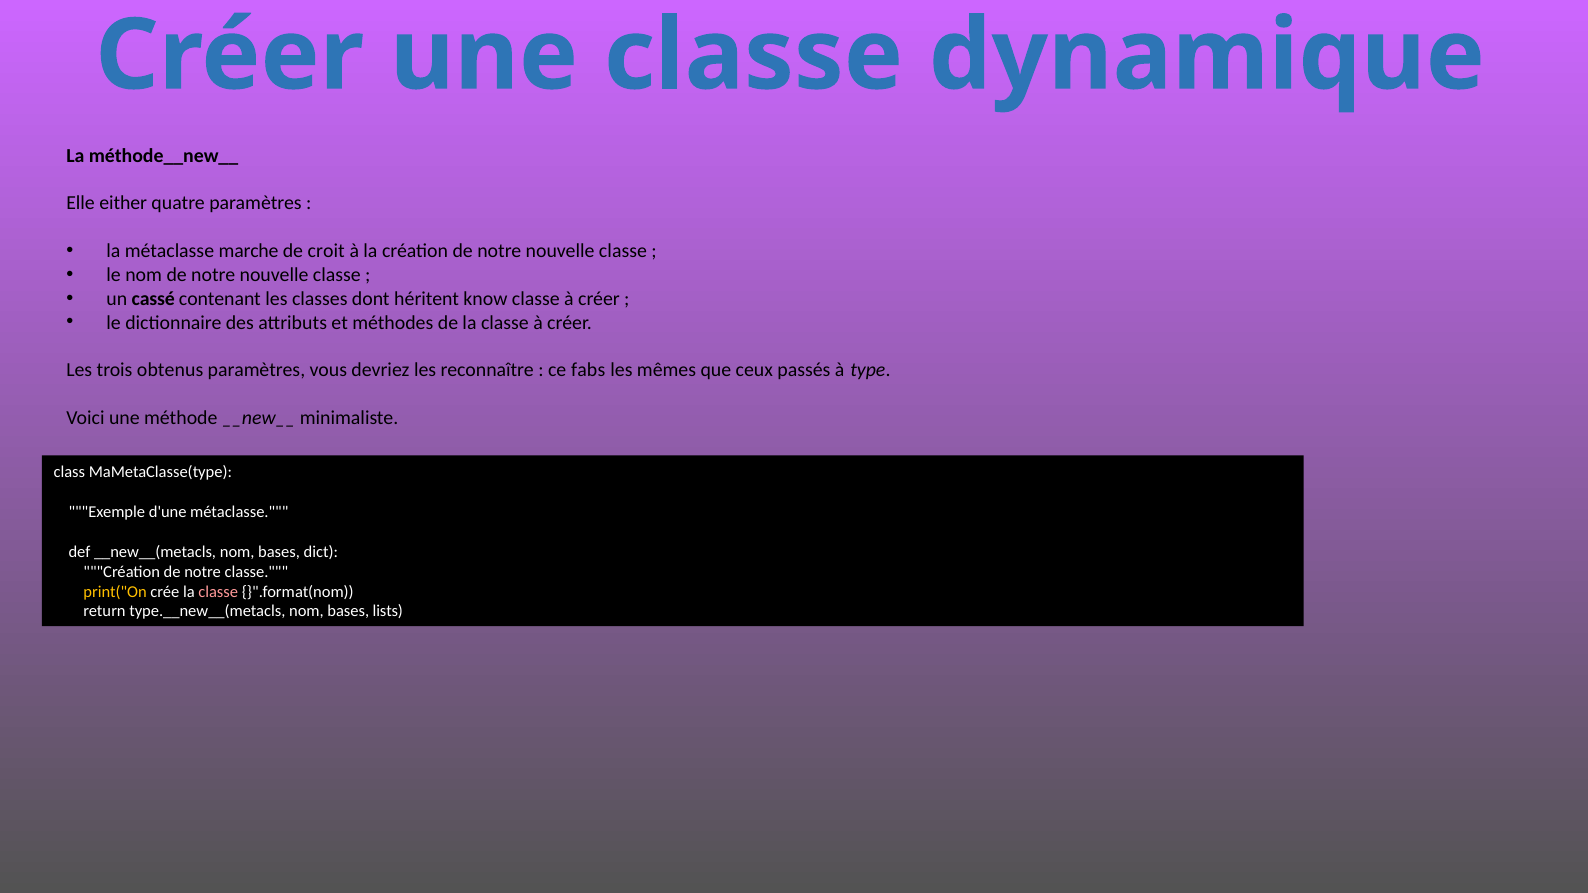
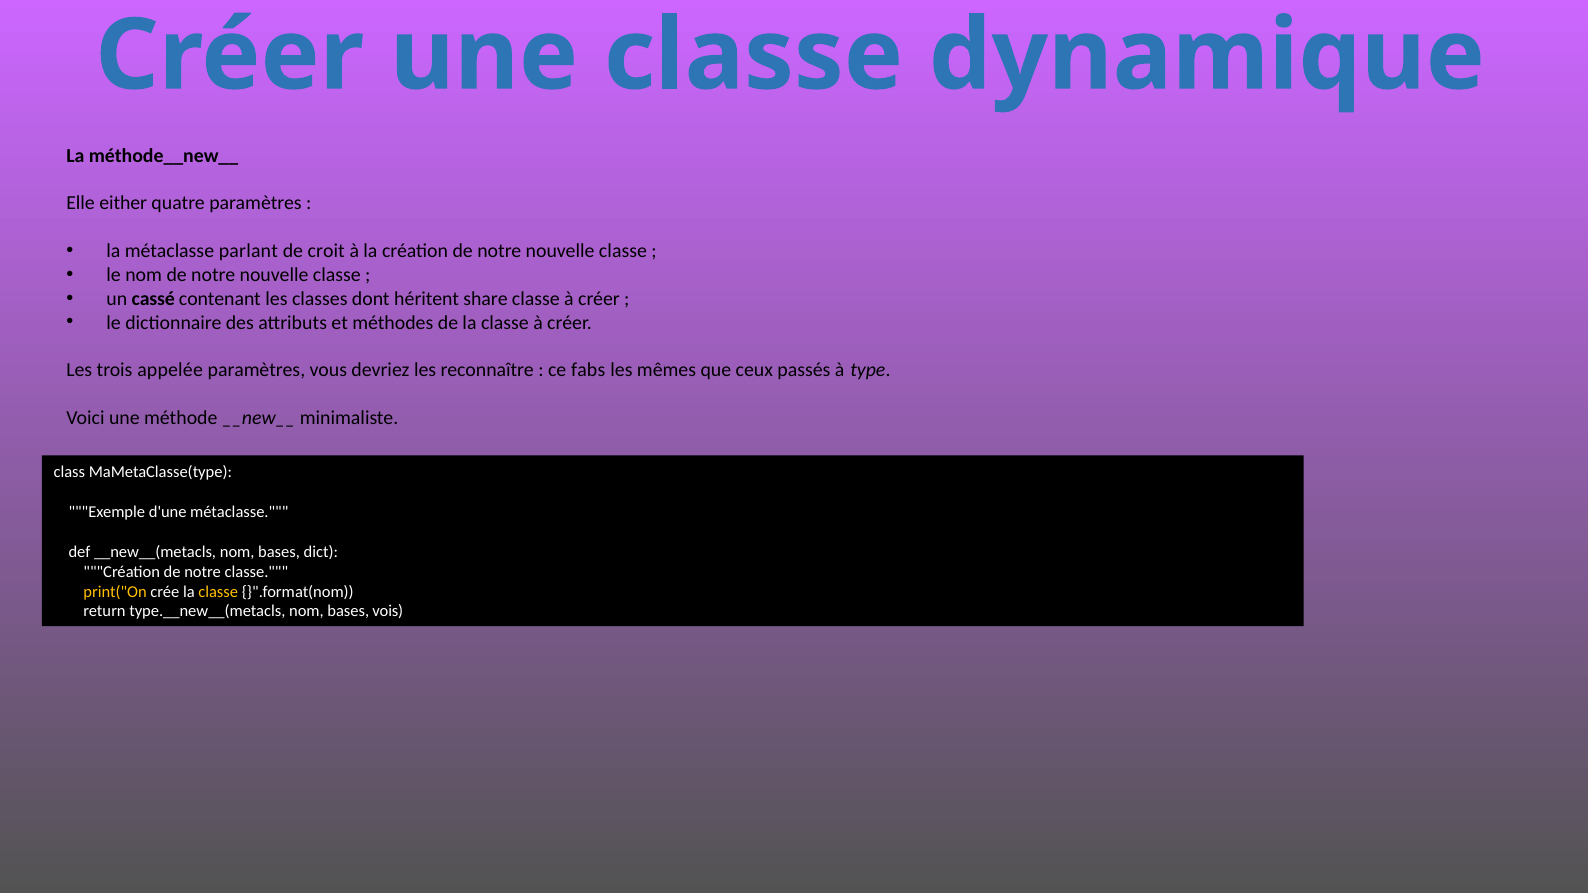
marche: marche -> parlant (248, 251)
know: know -> share (486, 299)
obtenus: obtenus -> appelée (170, 370)
classe colour: pink -> yellow (218, 592)
lists: lists -> vois (388, 612)
